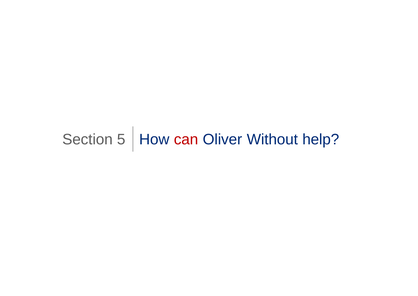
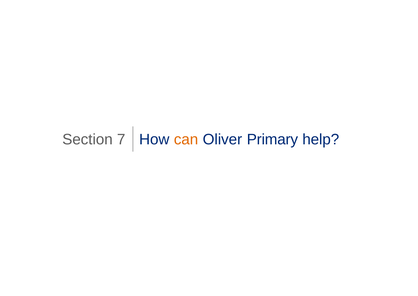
5: 5 -> 7 (121, 139)
can colour: red -> orange (186, 139)
Without: Without -> Primary (272, 139)
